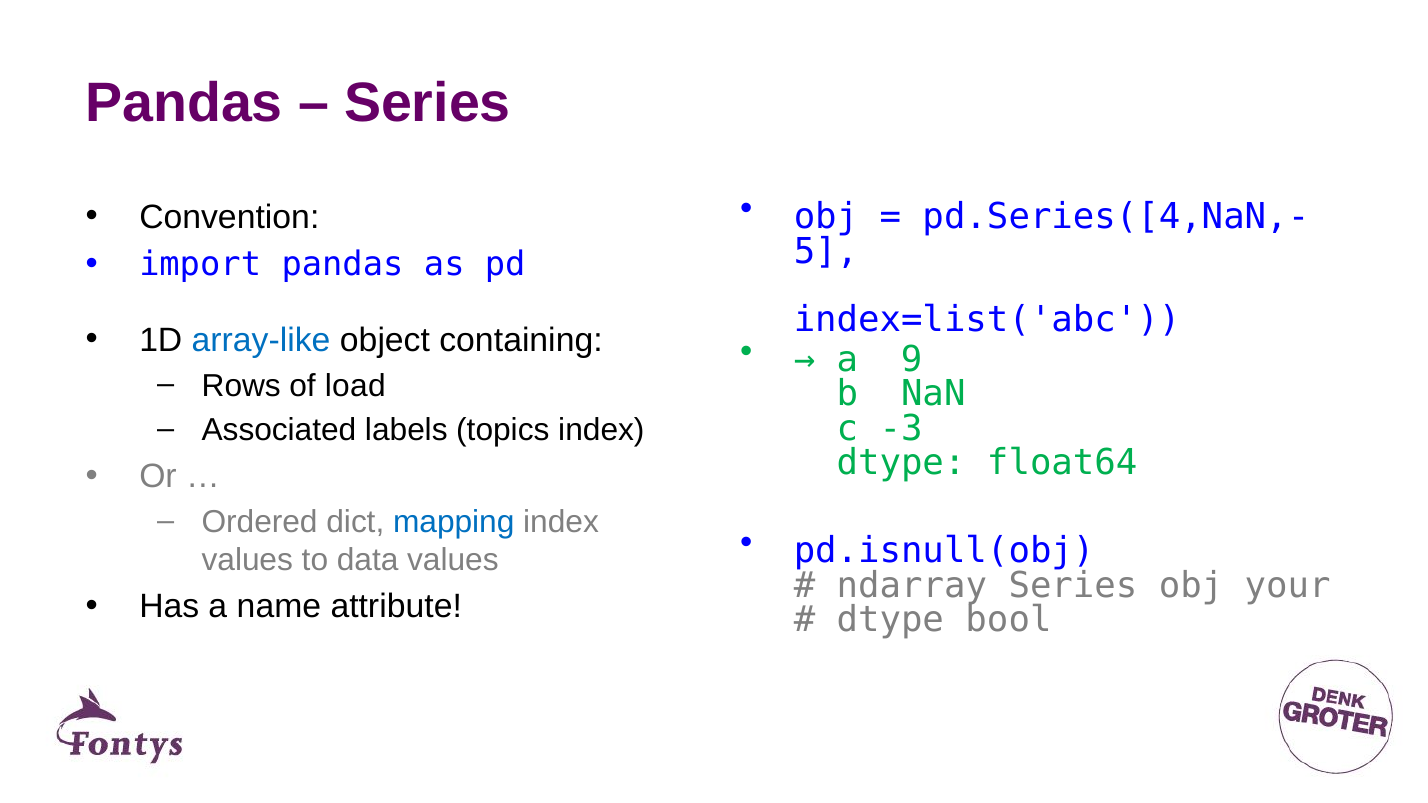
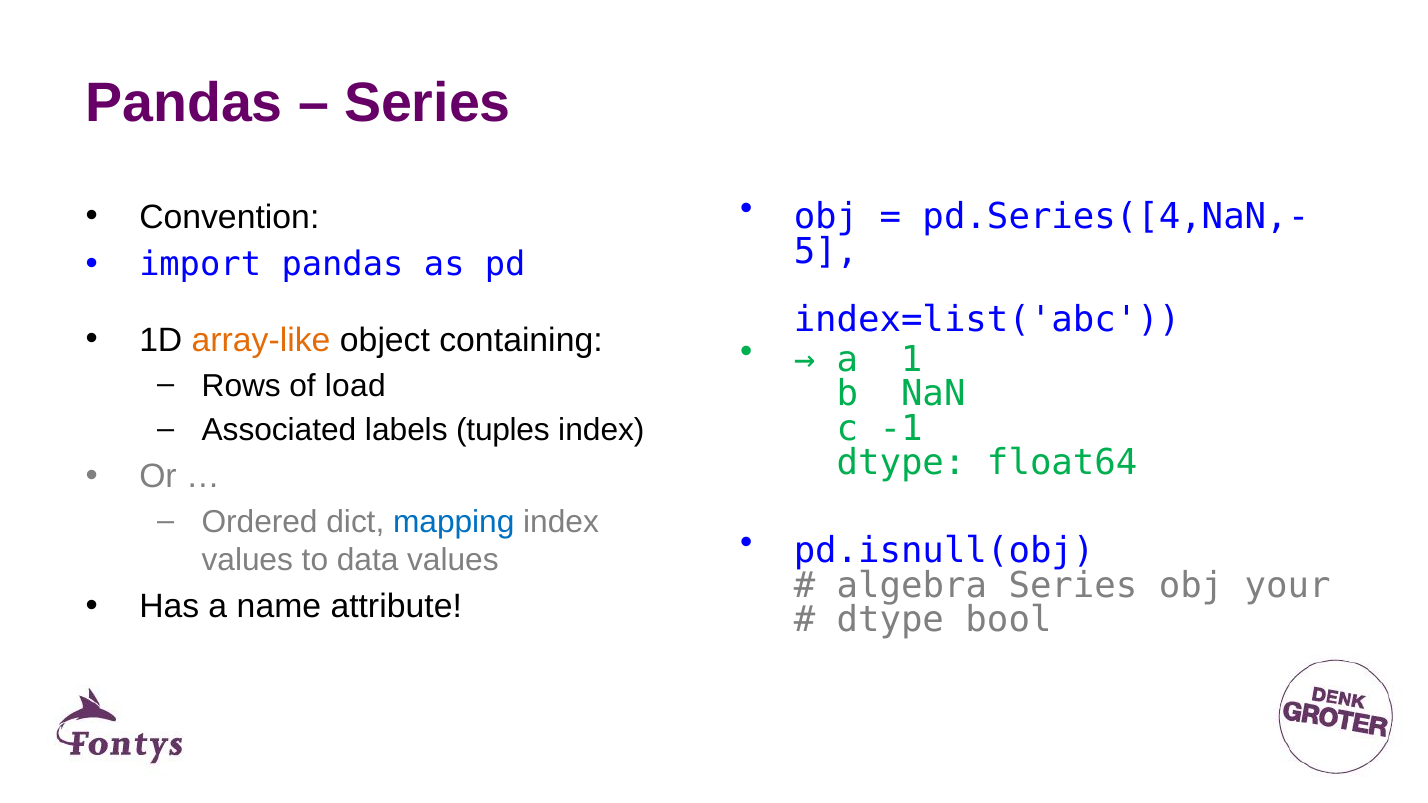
array-like colour: blue -> orange (261, 340)
9: 9 -> 1 (912, 360)
-3: -3 -> -1 (901, 429)
topics: topics -> tuples (503, 430)
ndarray: ndarray -> algebra (912, 586)
